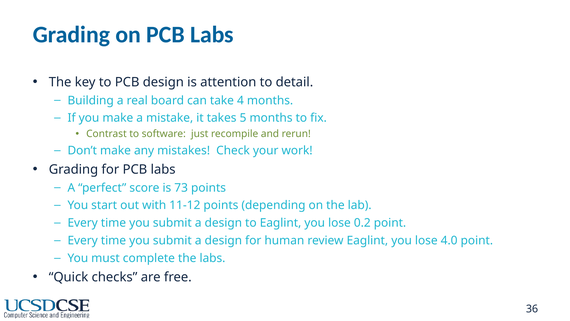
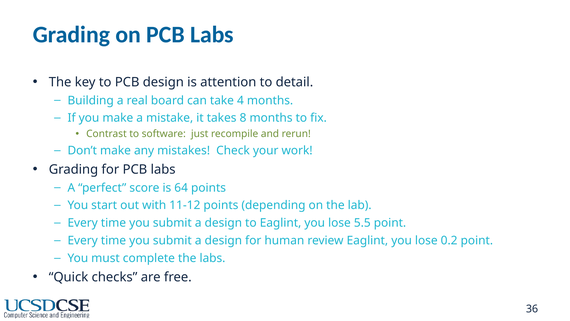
5: 5 -> 8 (243, 118)
73: 73 -> 64 (181, 188)
0.2: 0.2 -> 5.5 (362, 223)
4.0: 4.0 -> 0.2 (449, 240)
